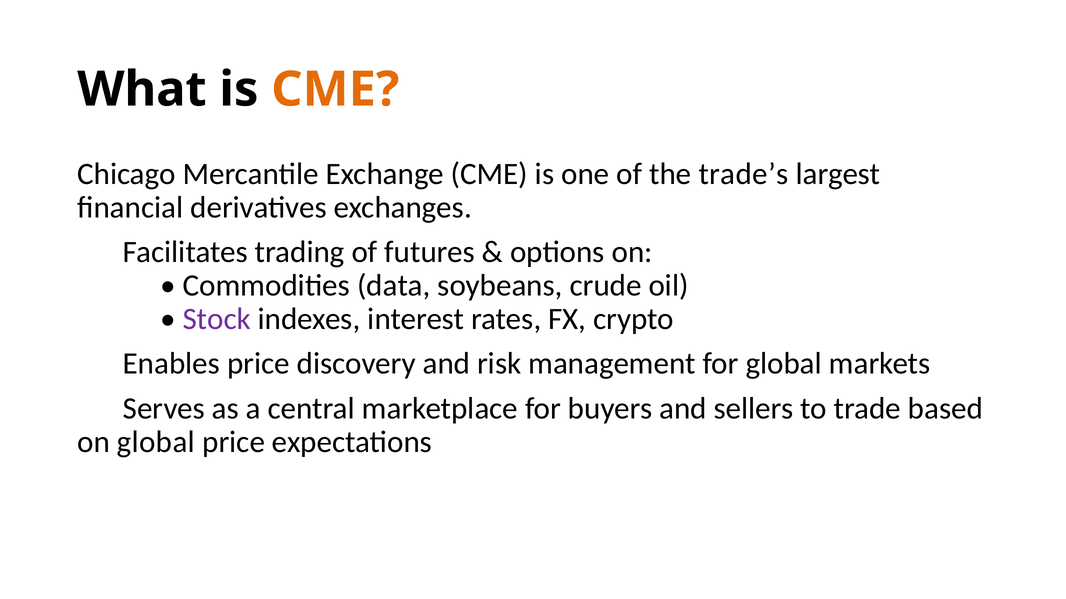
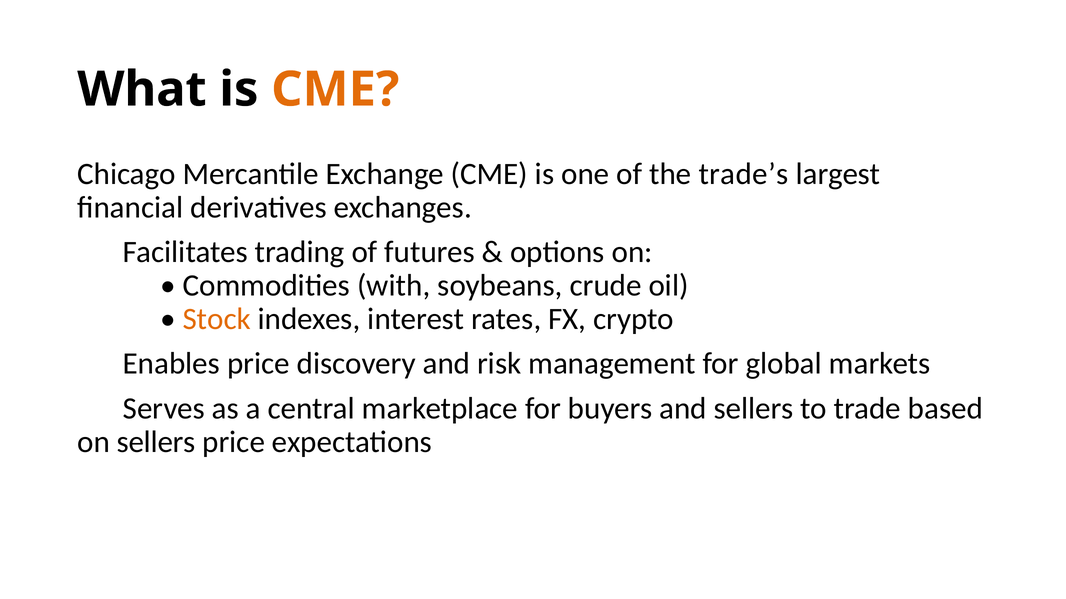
data: data -> with (394, 286)
Stock colour: purple -> orange (217, 319)
on global: global -> sellers (156, 442)
